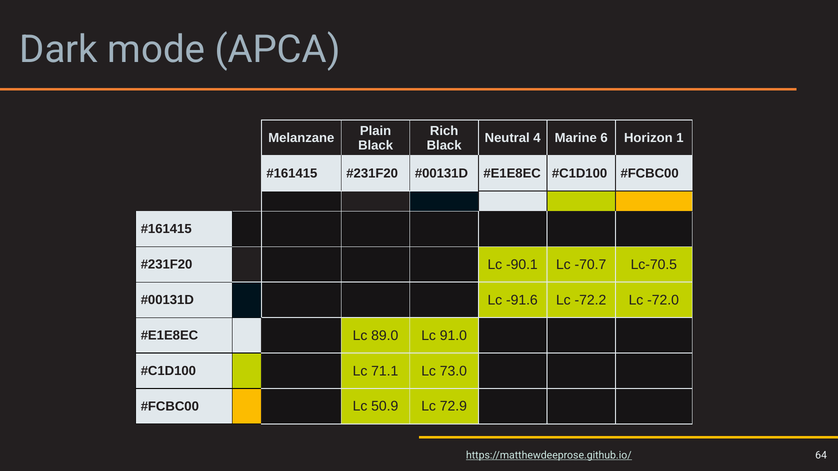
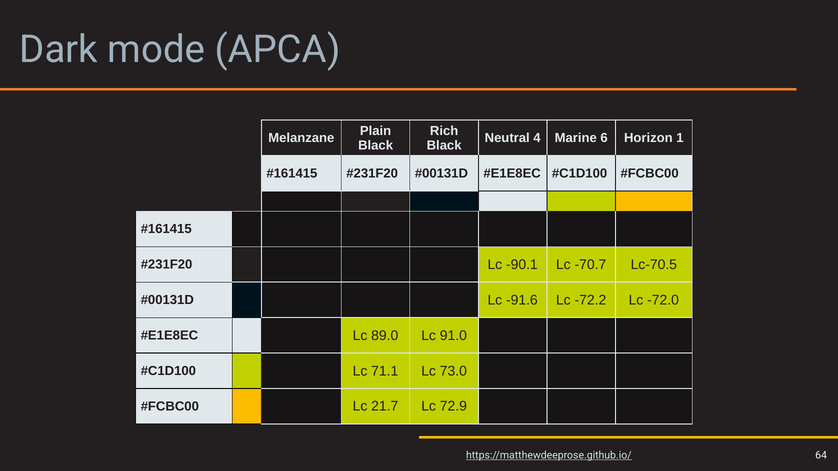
50.9: 50.9 -> 21.7 (385, 407)
